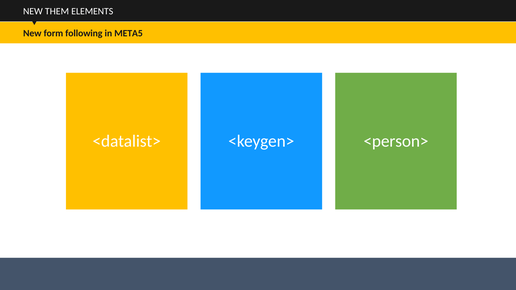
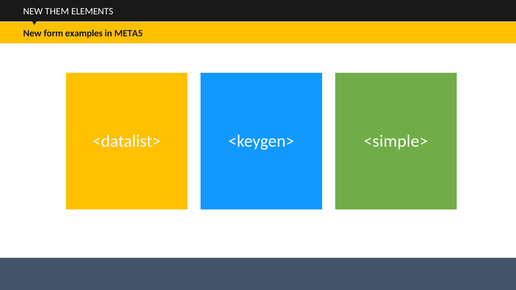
following: following -> examples (84, 33)
<person>: <person> -> <simple> (396, 141)
